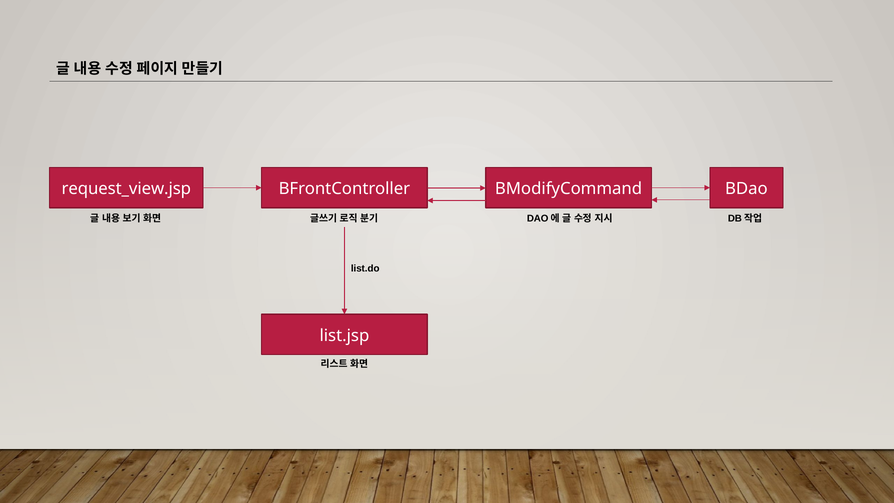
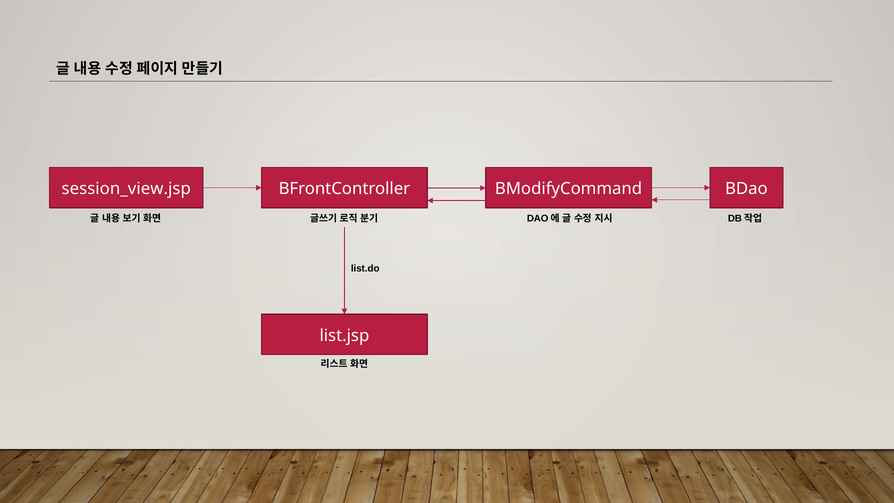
request_view.jsp: request_view.jsp -> session_view.jsp (126, 189)
